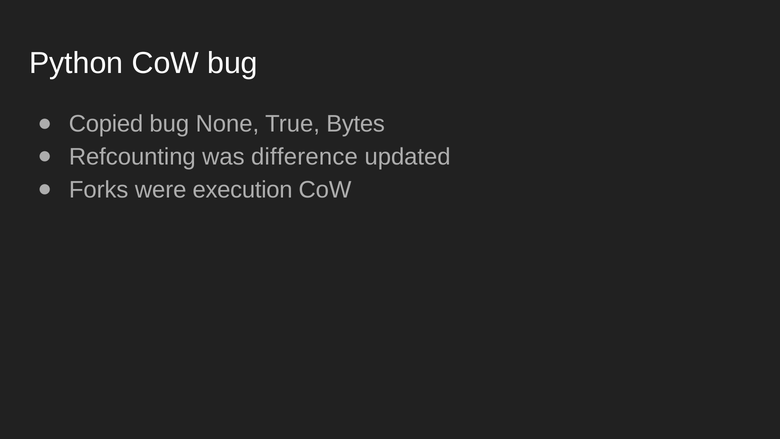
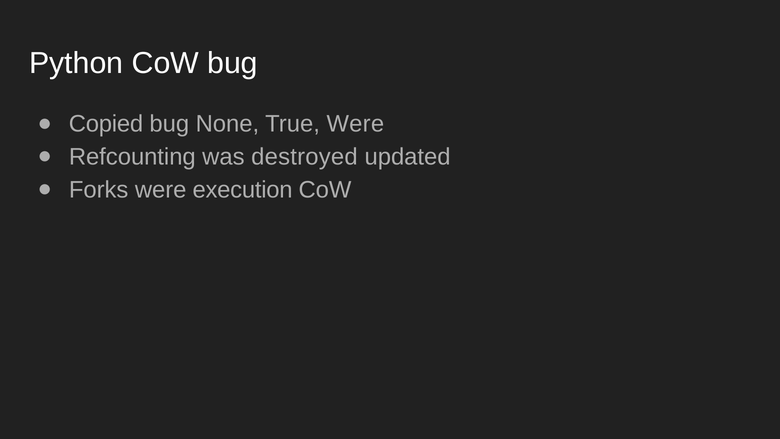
True Bytes: Bytes -> Were (355, 124)
difference: difference -> destroyed (304, 157)
